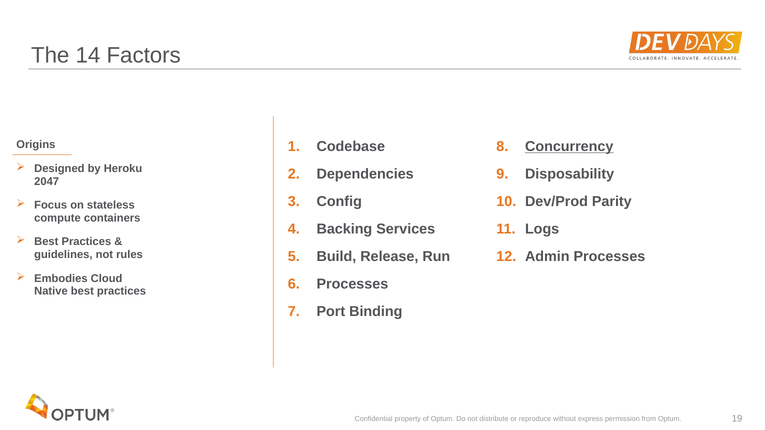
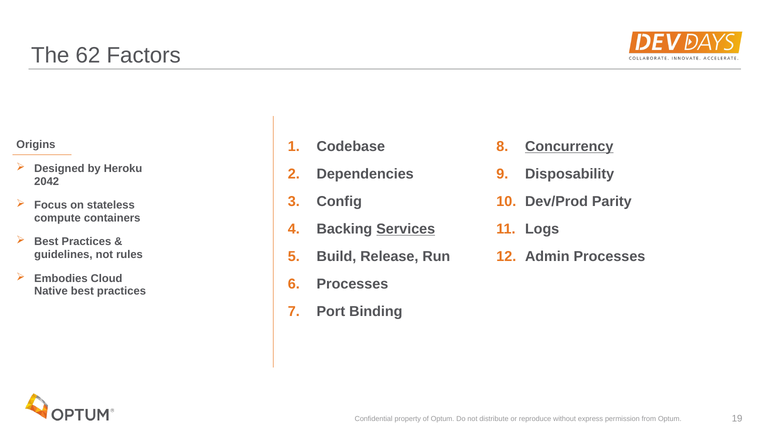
14: 14 -> 62 (88, 55)
2047: 2047 -> 2042 (47, 181)
Services underline: none -> present (406, 229)
